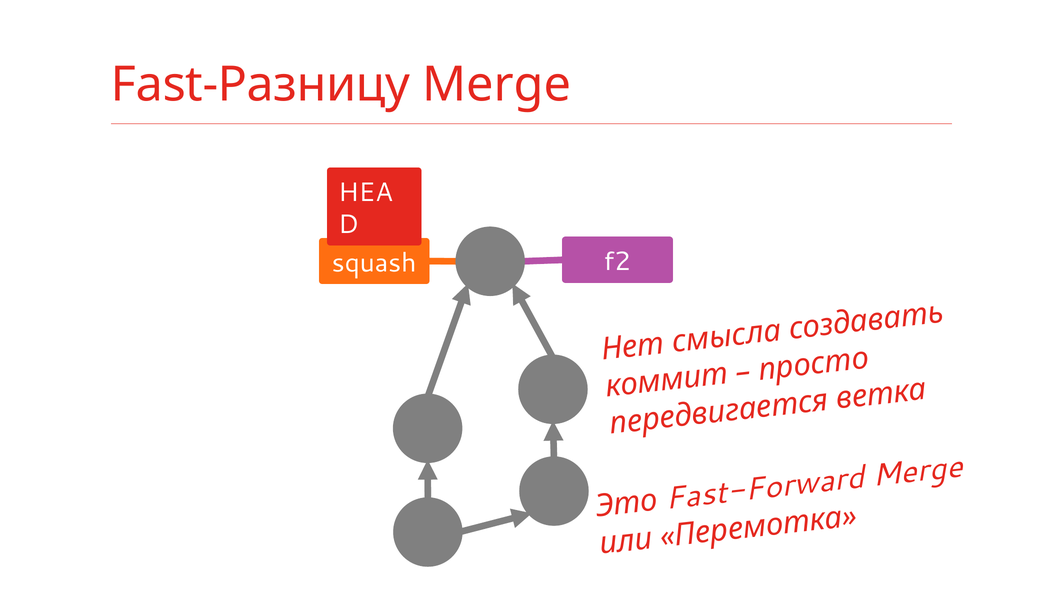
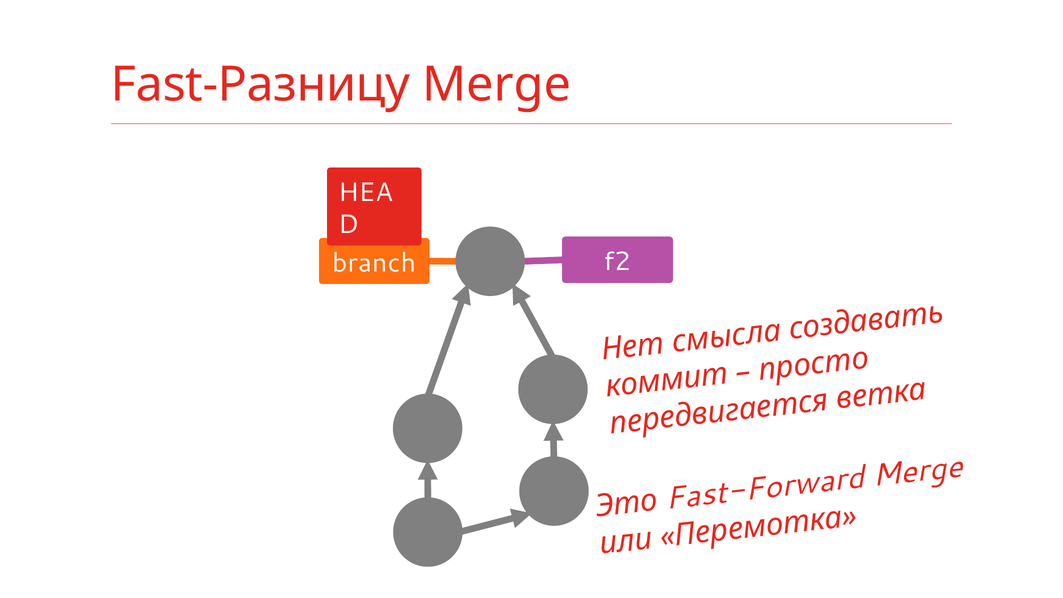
squash: squash -> branch (374, 263)
